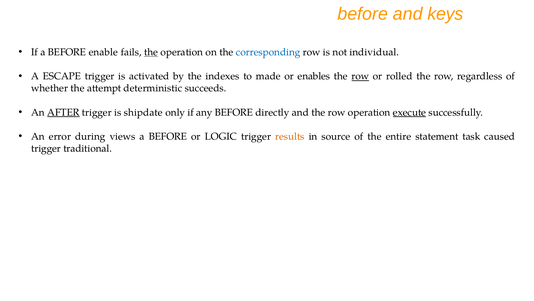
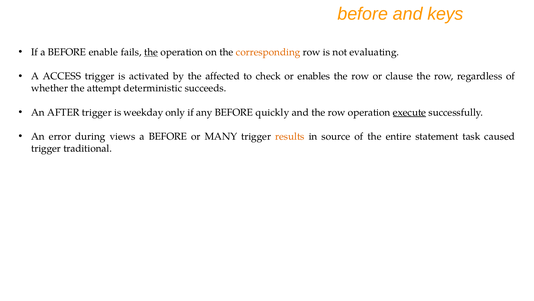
corresponding colour: blue -> orange (268, 52)
individual: individual -> evaluating (374, 52)
ESCAPE: ESCAPE -> ACCESS (62, 76)
indexes: indexes -> affected (223, 76)
made: made -> check (268, 76)
row underline: present -> none (360, 76)
rolled: rolled -> clause (399, 76)
AFTER underline: present -> none (63, 112)
shipdate: shipdate -> weekday (143, 112)
directly: directly -> quickly (272, 112)
LOGIC: LOGIC -> MANY (221, 136)
